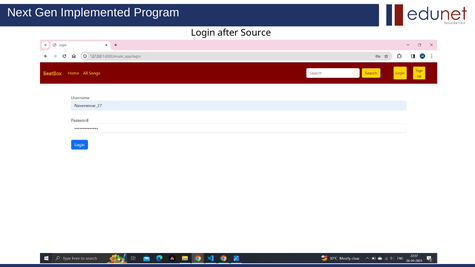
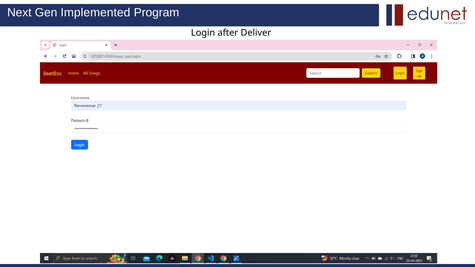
Source: Source -> Deliver (256, 33)
